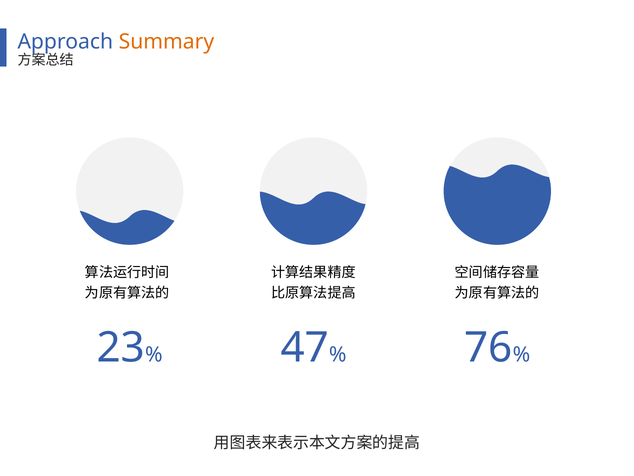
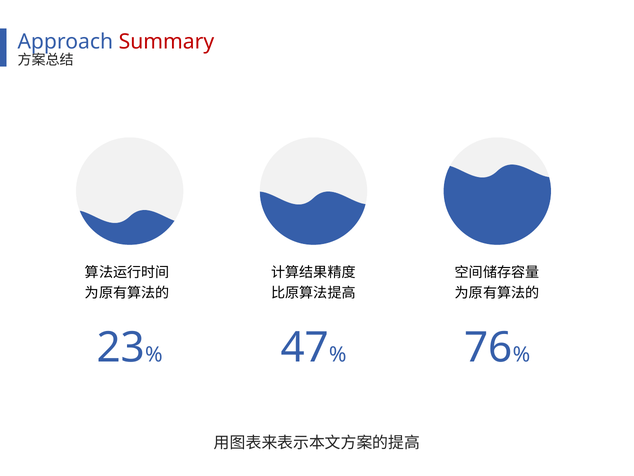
Summary colour: orange -> red (166, 42)
